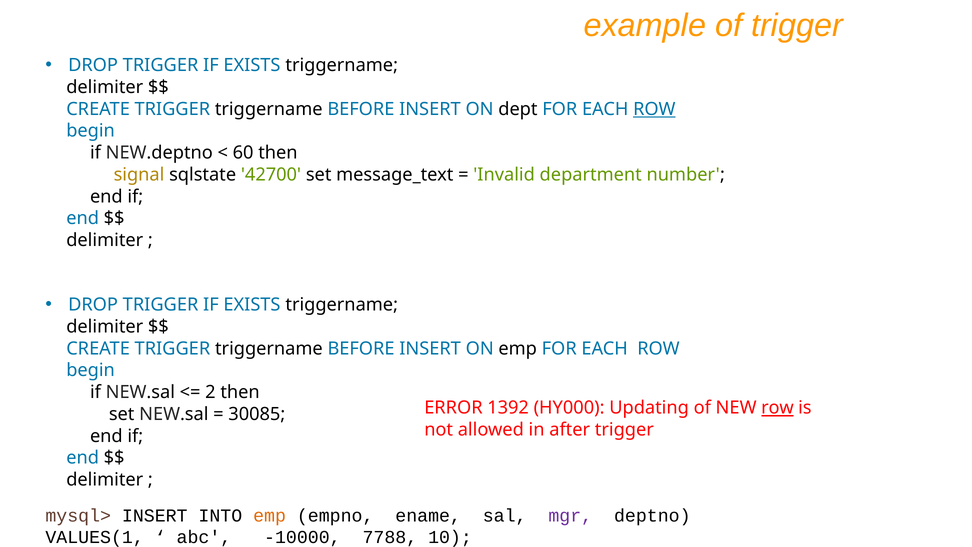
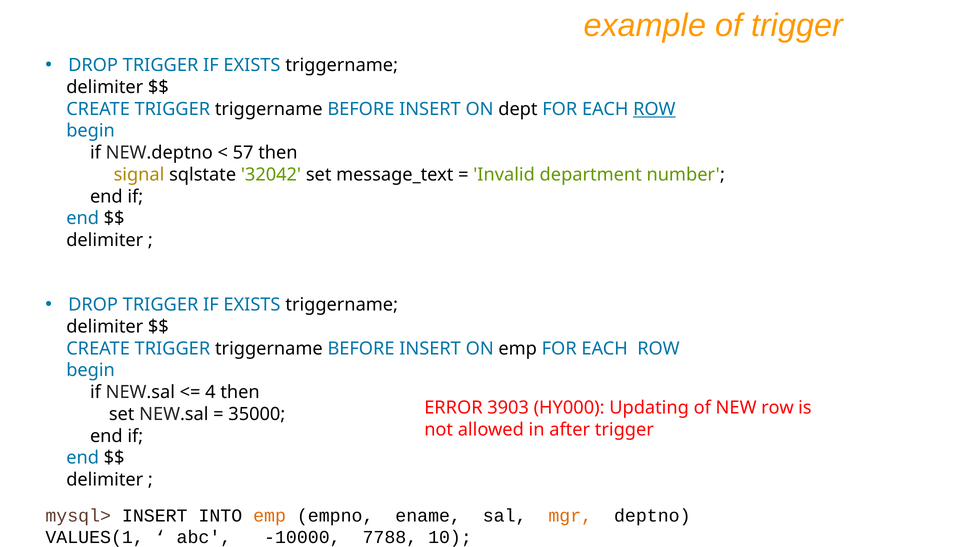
60: 60 -> 57 (243, 153)
42700: 42700 -> 32042 (271, 175)
2: 2 -> 4 (210, 392)
1392: 1392 -> 3903 (508, 408)
row underline: present -> none (777, 408)
30085: 30085 -> 35000 (257, 414)
mgr colour: purple -> orange (570, 515)
